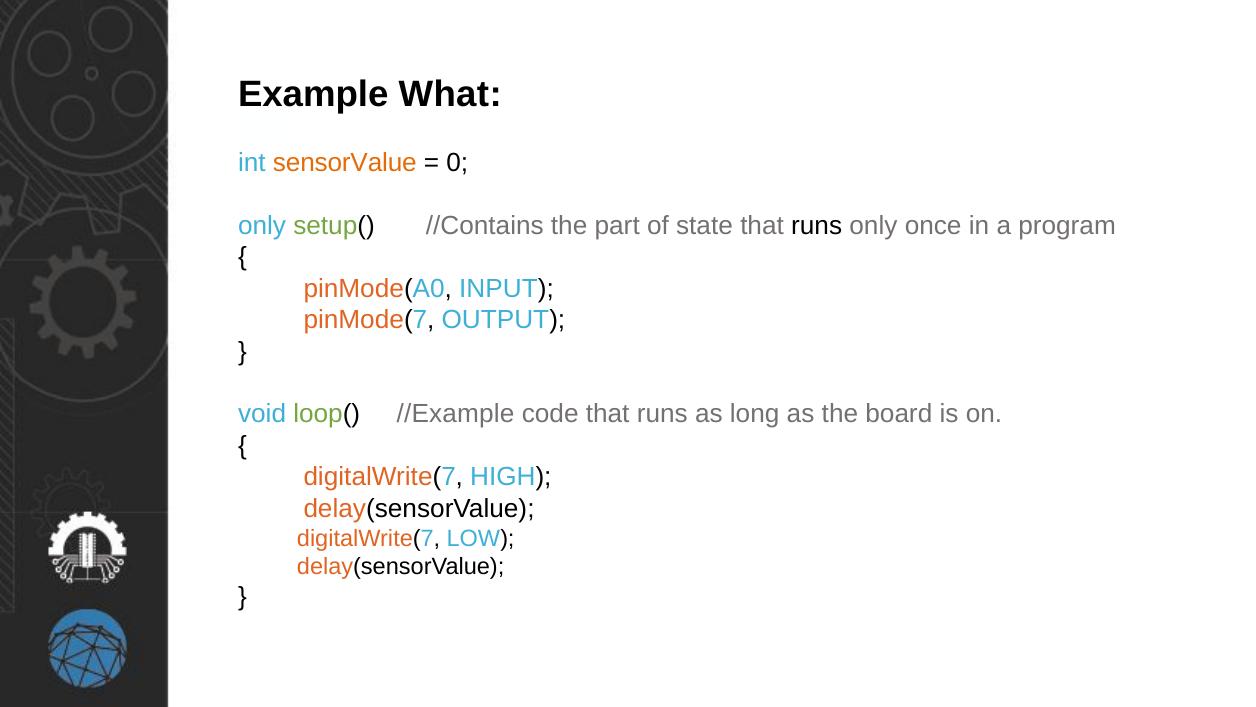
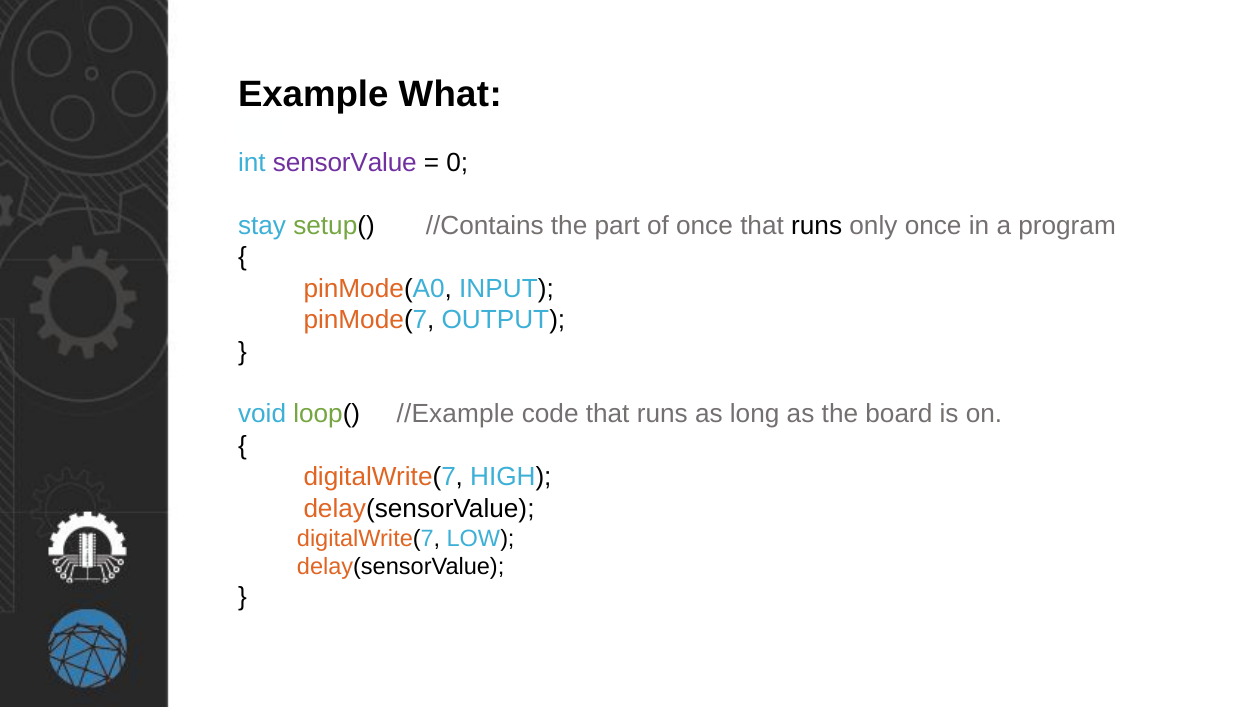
sensorValue colour: orange -> purple (345, 163)
only: only -> stay (262, 226)
of state: state -> once (705, 226)
